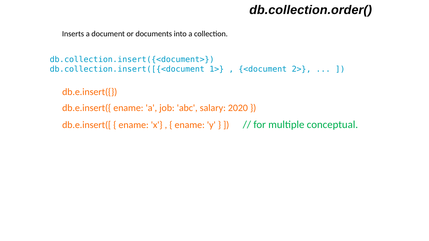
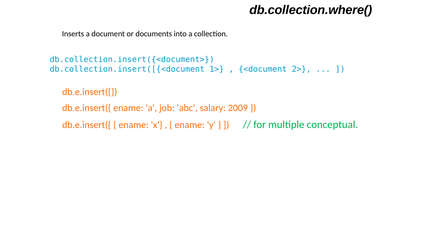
db.collection.order(: db.collection.order( -> db.collection.where( (311, 10)
2020: 2020 -> 2009 (238, 108)
